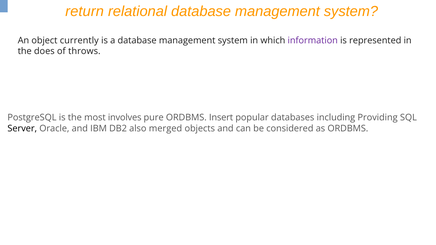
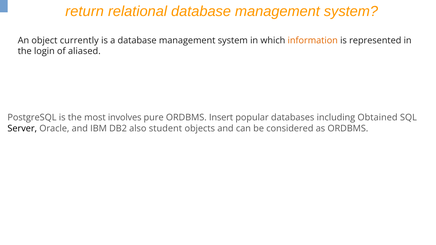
information colour: purple -> orange (313, 40)
does: does -> login (44, 51)
throws: throws -> aliased (84, 51)
Providing: Providing -> Obtained (378, 118)
merged: merged -> student (165, 129)
